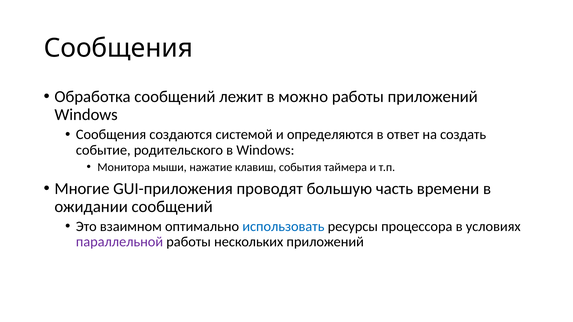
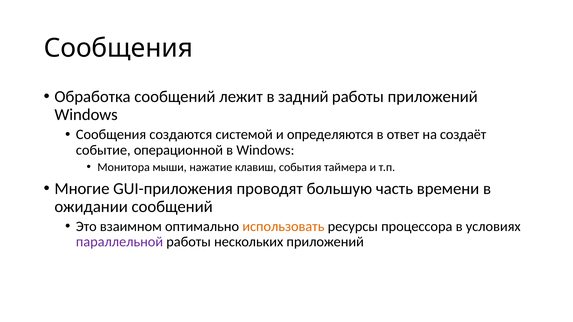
можно: можно -> задний (303, 97)
создать: создать -> создаёт (463, 135)
родительского: родительского -> операционной (178, 150)
использовать colour: blue -> orange (283, 227)
